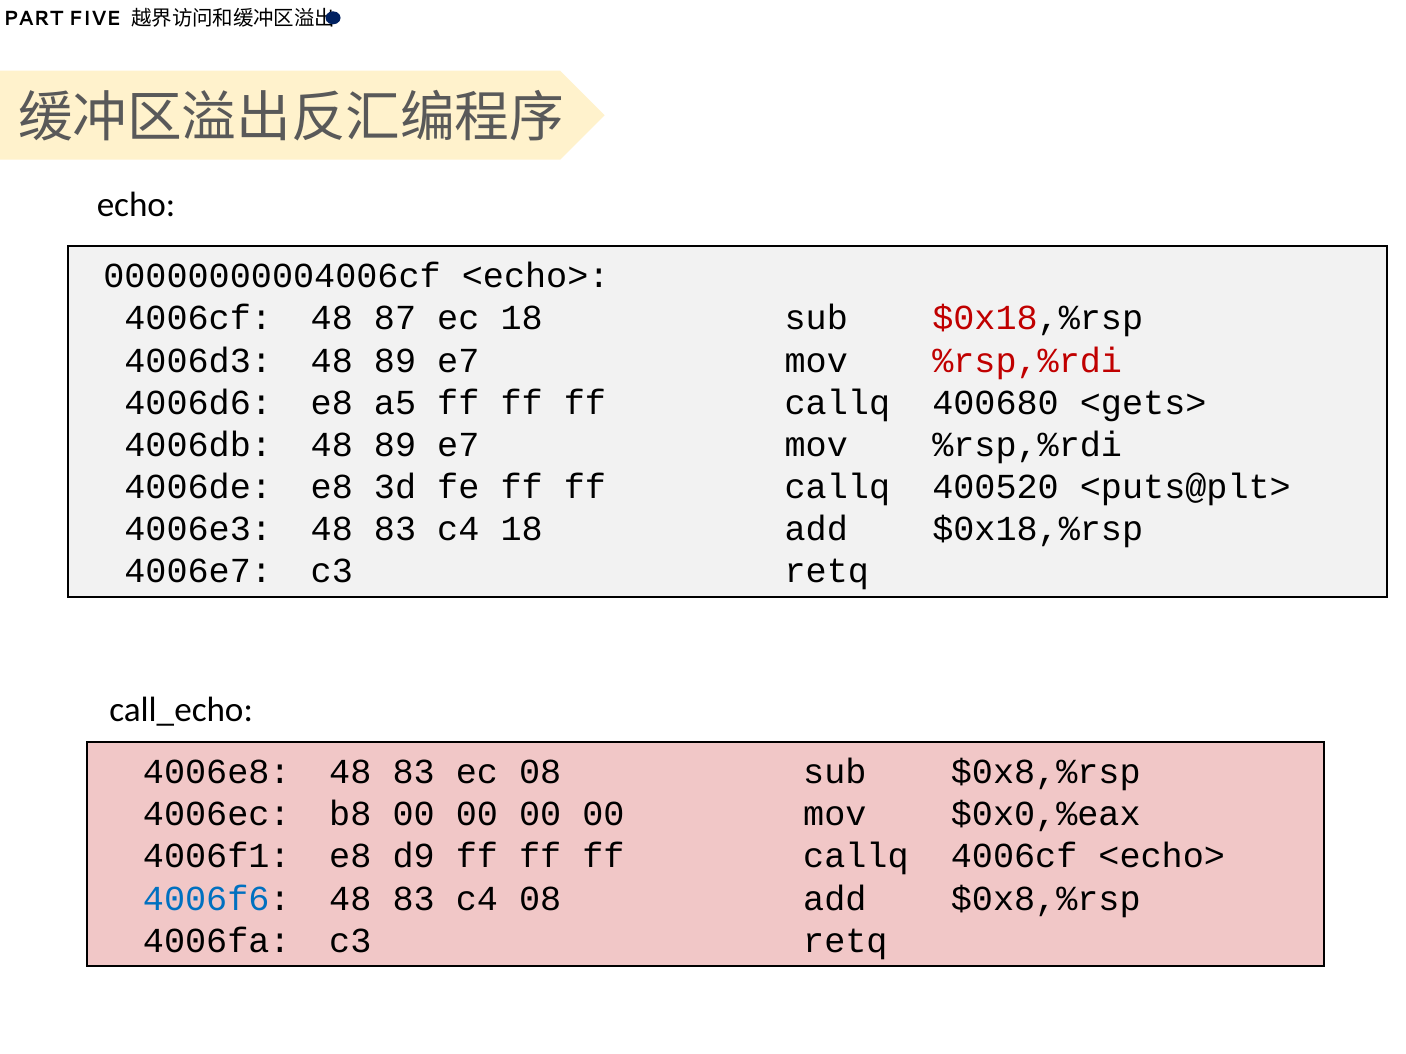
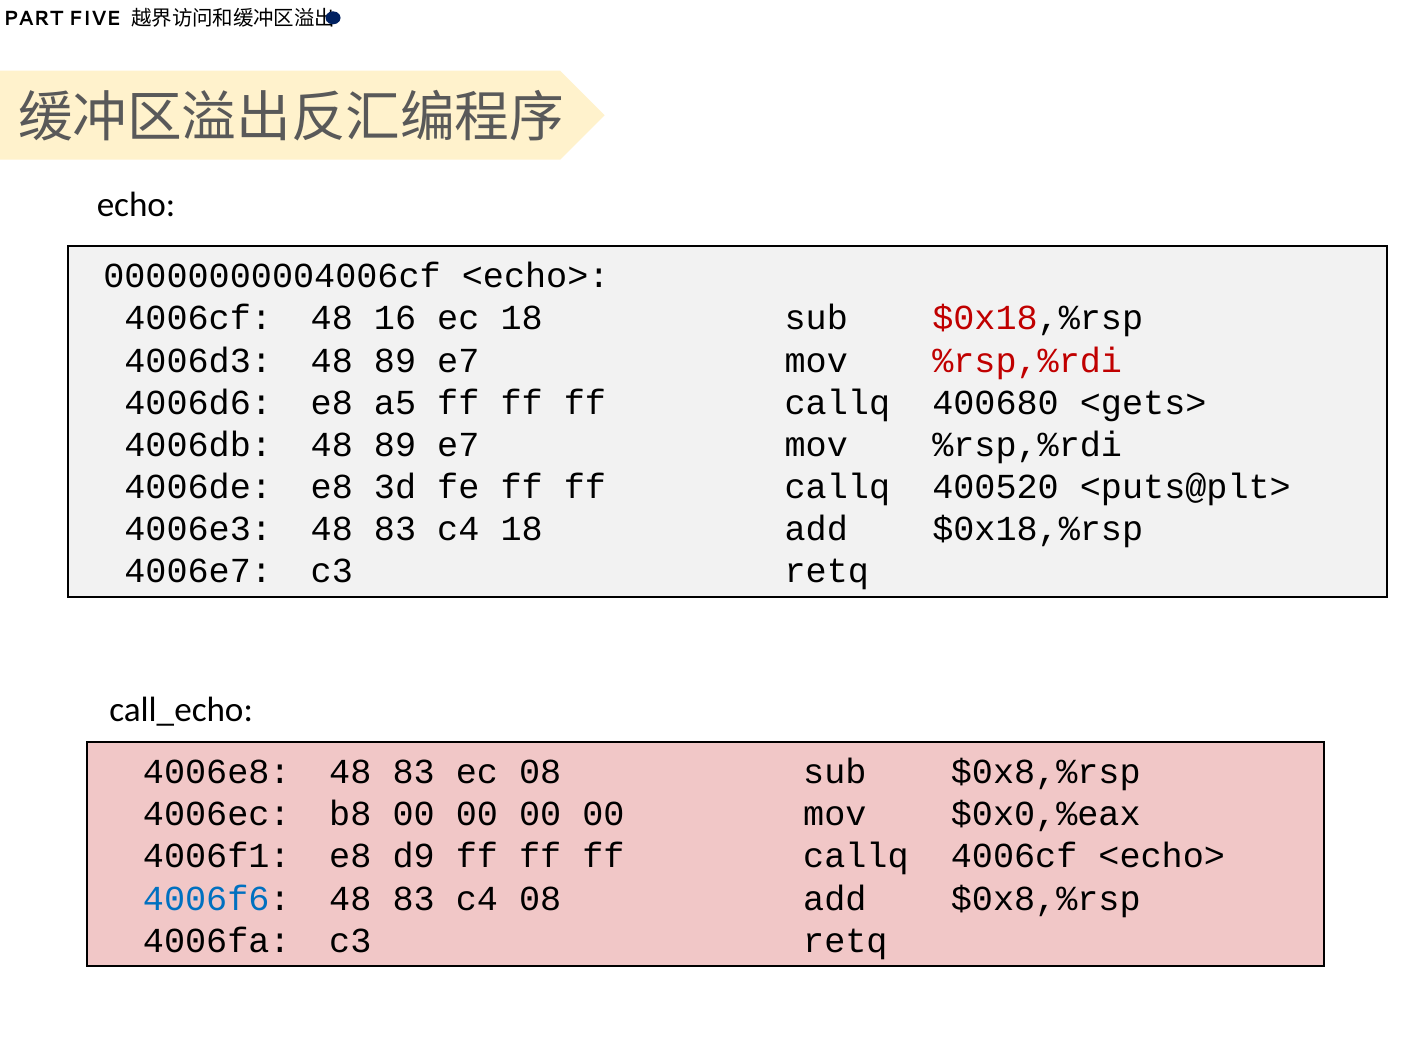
87: 87 -> 16 (395, 319)
